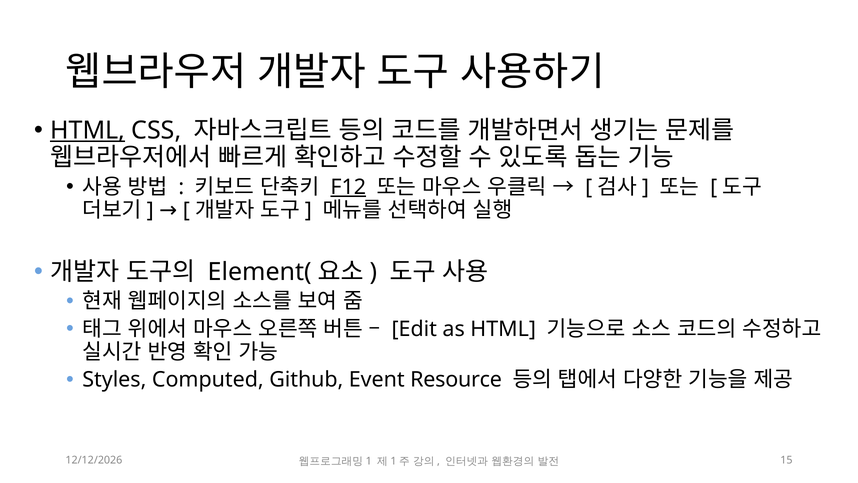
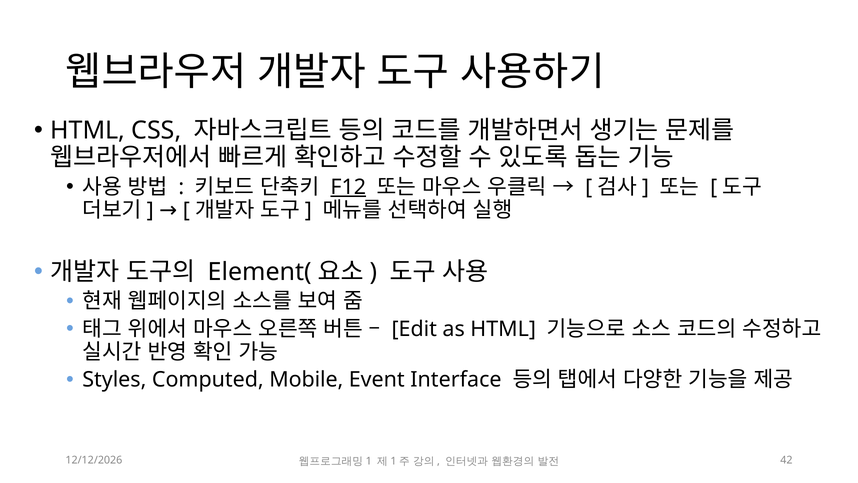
HTML underline: present -> none (88, 130)
Github: Github -> Mobile (306, 380)
Resource: Resource -> Interface (456, 380)
15: 15 -> 42 (786, 460)
